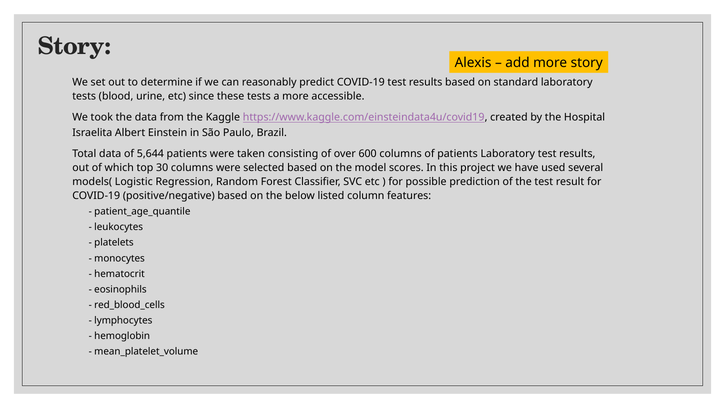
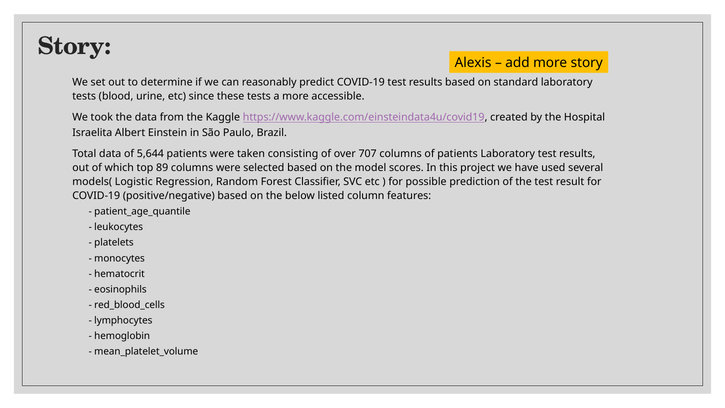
600: 600 -> 707 (368, 154)
30: 30 -> 89 (162, 168)
